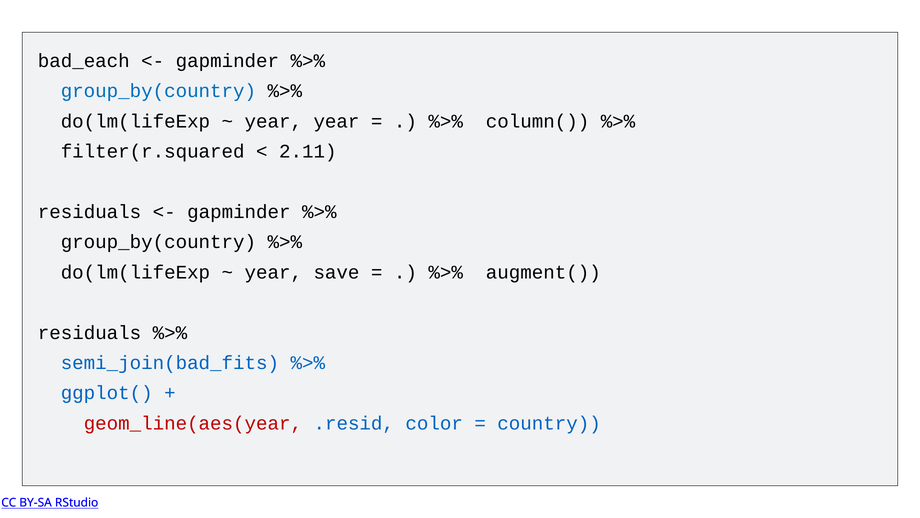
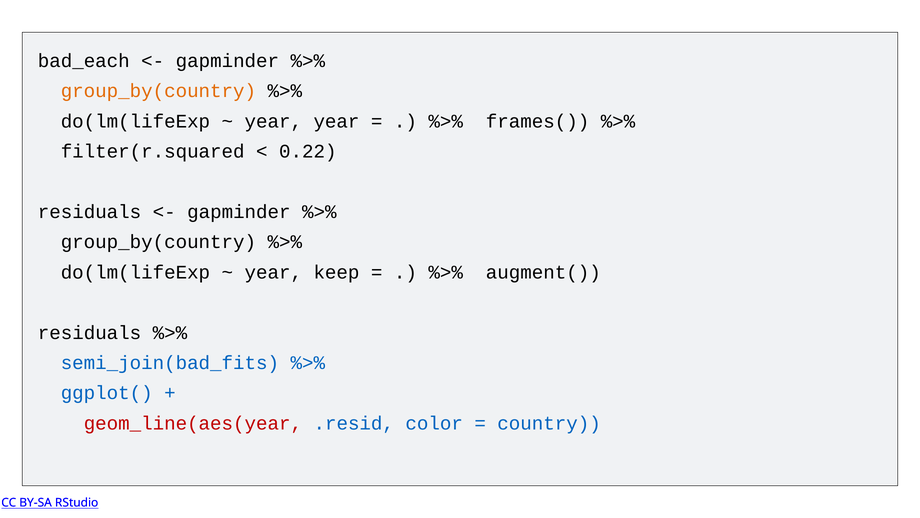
group_by(country colour: blue -> orange (158, 91)
column(: column( -> frames( (538, 121)
2.11: 2.11 -> 0.22 (308, 151)
save: save -> keep (336, 272)
